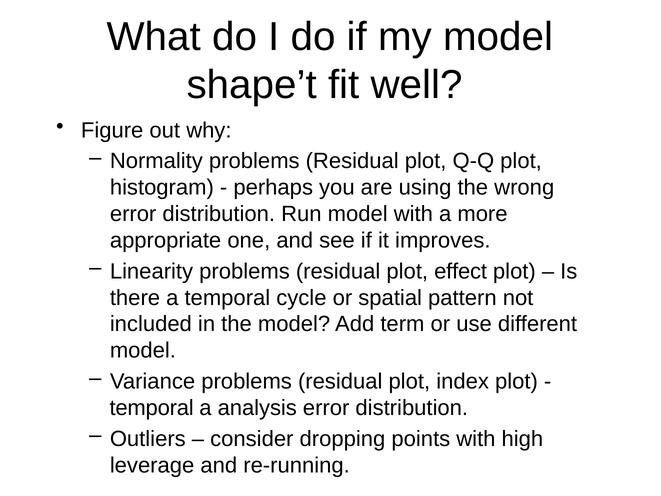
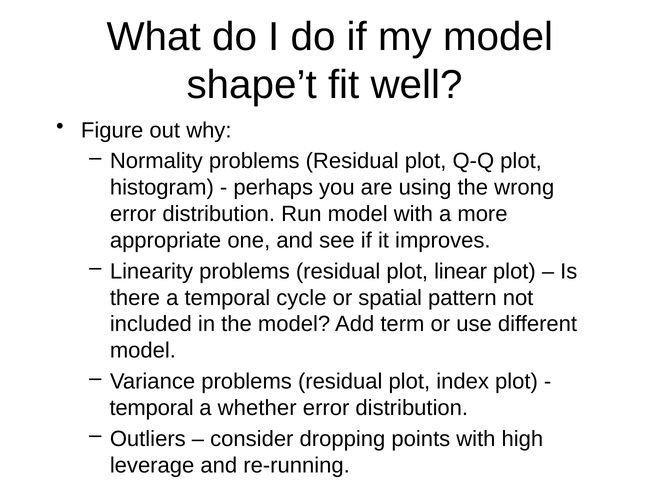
effect: effect -> linear (461, 271)
analysis: analysis -> whether (257, 408)
